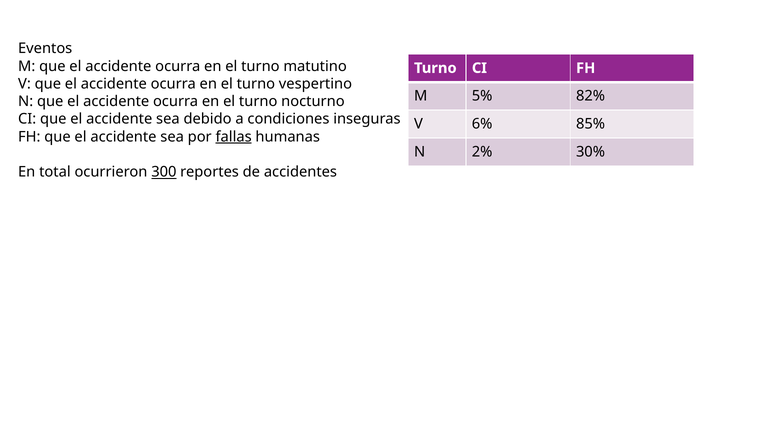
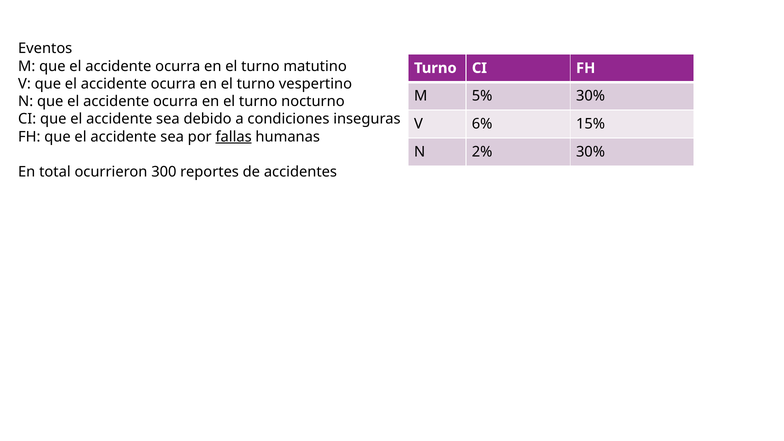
5% 82%: 82% -> 30% (591, 96)
85%: 85% -> 15% (591, 124)
300 underline: present -> none (164, 172)
